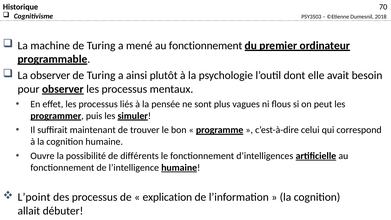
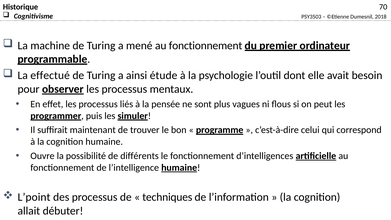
La observer: observer -> effectué (50, 75)
plutôt: plutôt -> étude (164, 75)
explication: explication -> techniques (167, 197)
